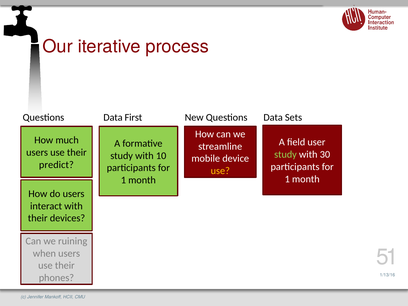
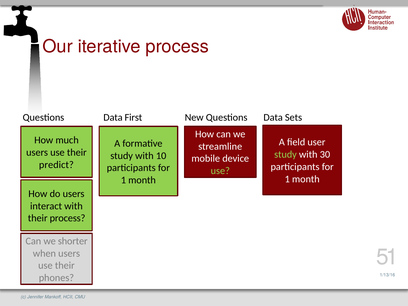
use colour: yellow -> light green (220, 171)
their devices: devices -> process (68, 218)
ruining: ruining -> shorter (73, 241)
